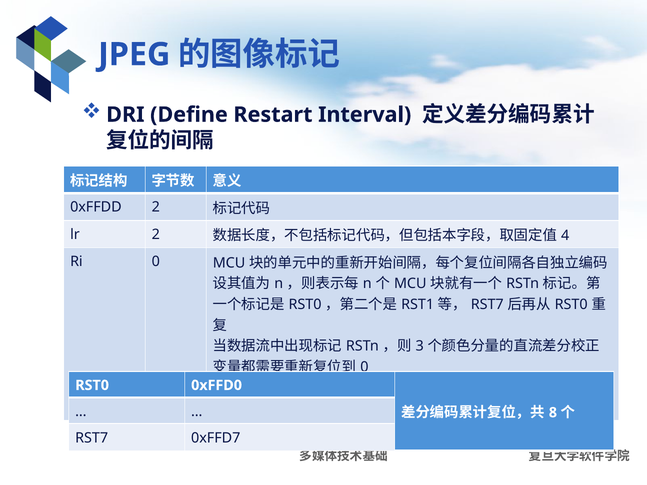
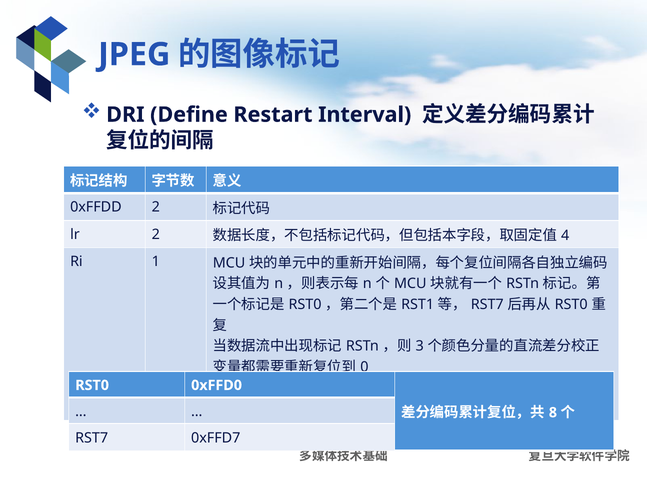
Ri 0: 0 -> 1 (156, 262)
